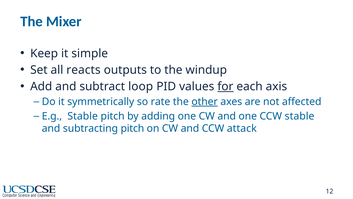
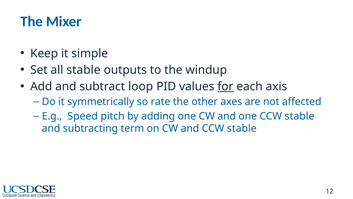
all reacts: reacts -> stable (83, 70)
other underline: present -> none (205, 101)
E.g Stable: Stable -> Speed (83, 116)
subtracting pitch: pitch -> term (132, 128)
and CCW attack: attack -> stable (242, 128)
